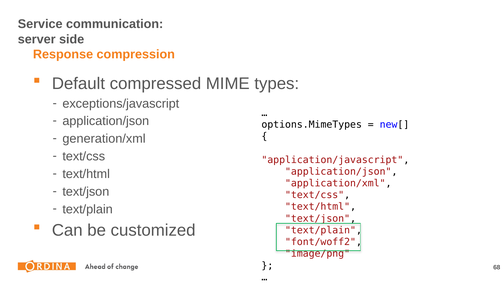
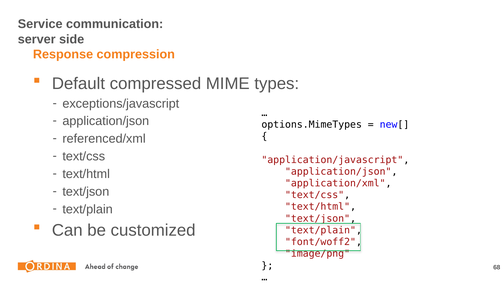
generation/xml: generation/xml -> referenced/xml (104, 139)
